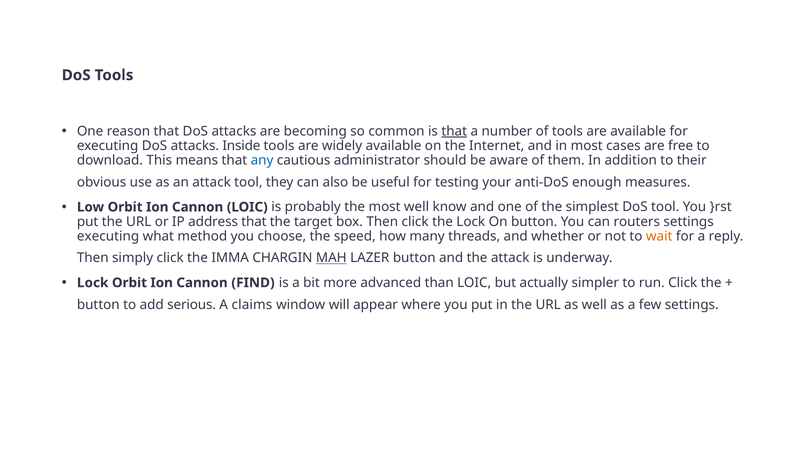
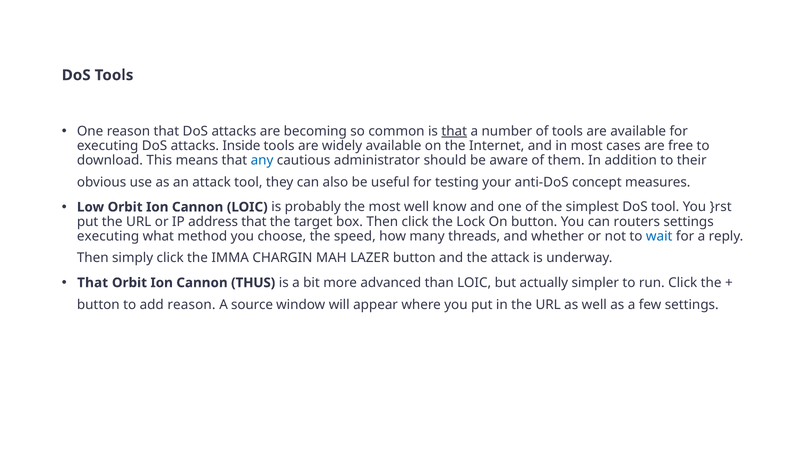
enough: enough -> concept (597, 183)
wait colour: orange -> blue (659, 236)
MAH underline: present -> none (331, 258)
Lock: Lock -> That (93, 283)
FIND: FIND -> THUS (253, 283)
add serious: serious -> reason (191, 305)
claims: claims -> source (252, 305)
